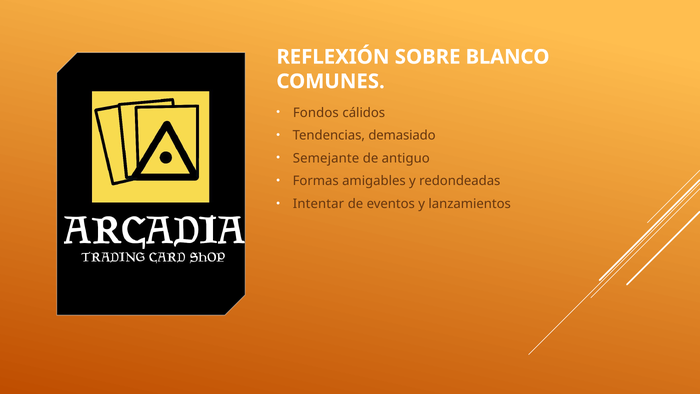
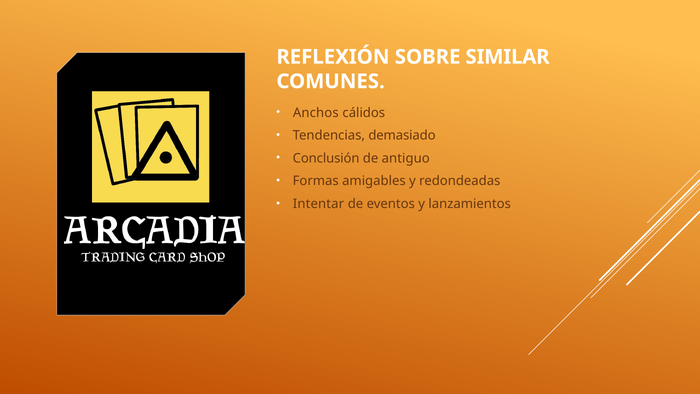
BLANCO: BLANCO -> SIMILAR (508, 57)
Fondos: Fondos -> Anchos (316, 113)
Semejante: Semejante -> Conclusión (326, 158)
